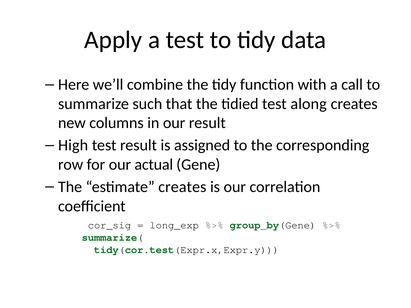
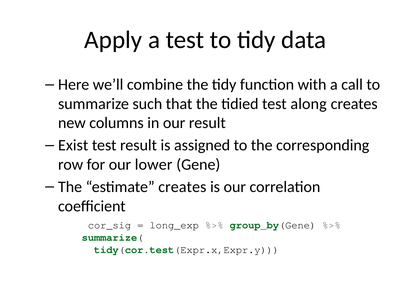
High: High -> Exist (73, 145)
actual: actual -> lower (154, 165)
